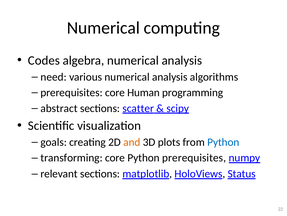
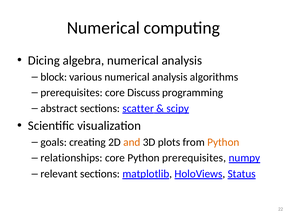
Codes: Codes -> Dicing (44, 60)
need: need -> block (54, 77)
Human: Human -> Discuss (144, 92)
Python colour: blue -> orange (223, 142)
transforming: transforming -> relationships (72, 157)
